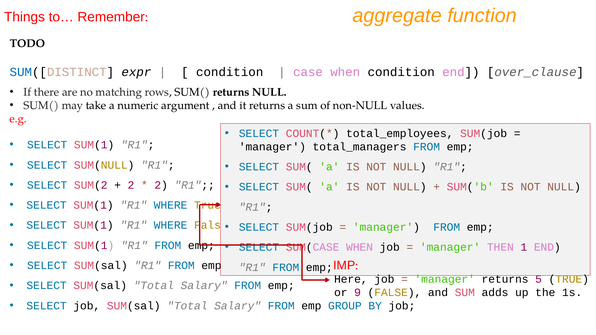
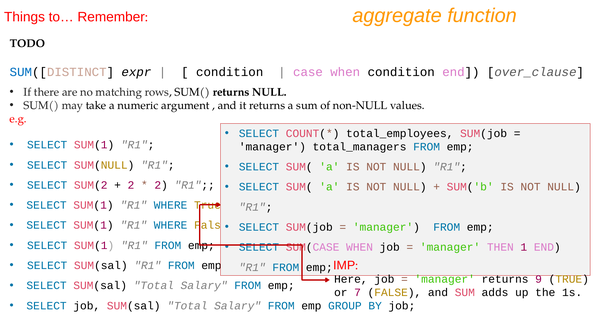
5: 5 -> 9 (539, 279)
9: 9 -> 7 (358, 293)
